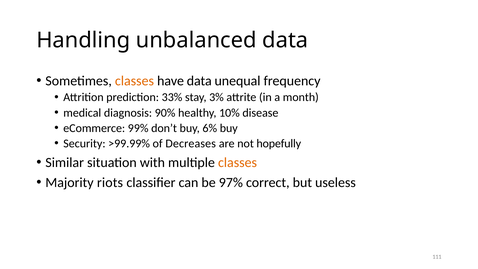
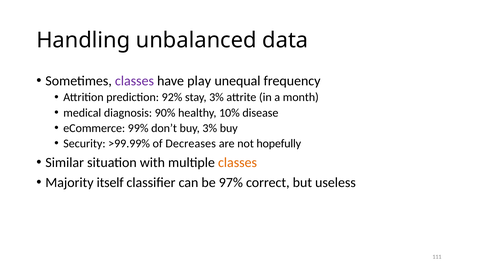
classes colour: orange -> purple (134, 81)
have data: data -> play (199, 81)
33%: 33% -> 92% (172, 97)
buy 6%: 6% -> 3% (210, 128)
riots: riots -> itself (110, 182)
